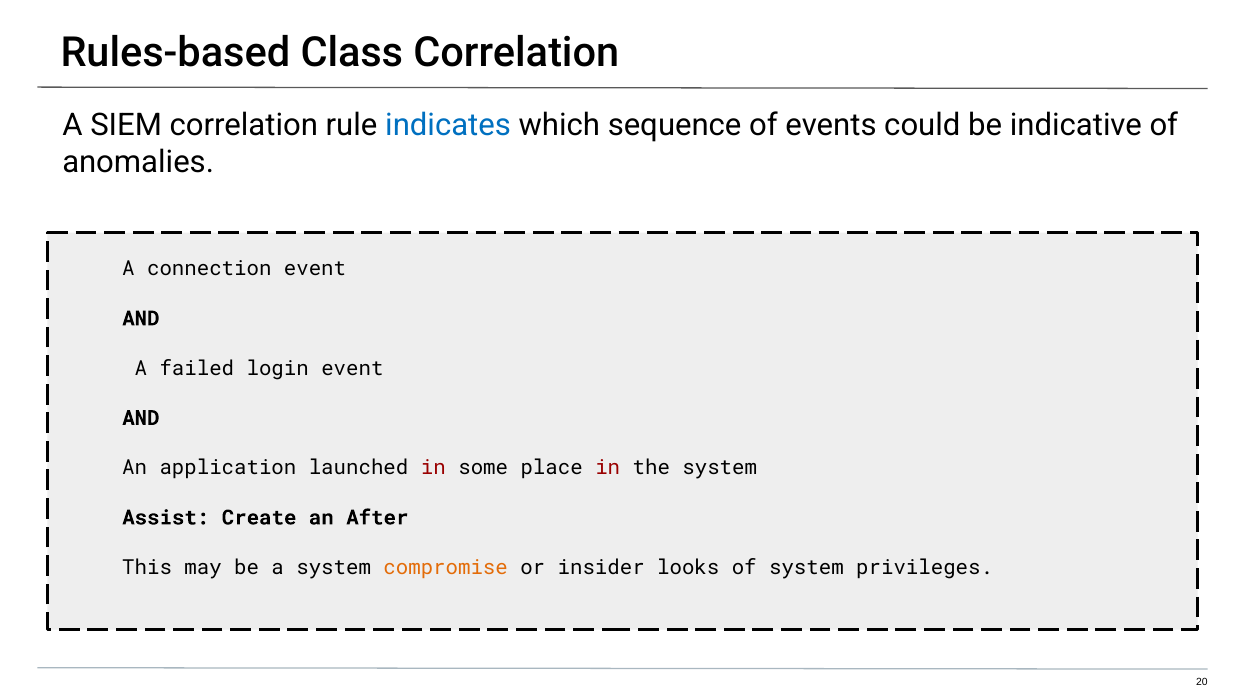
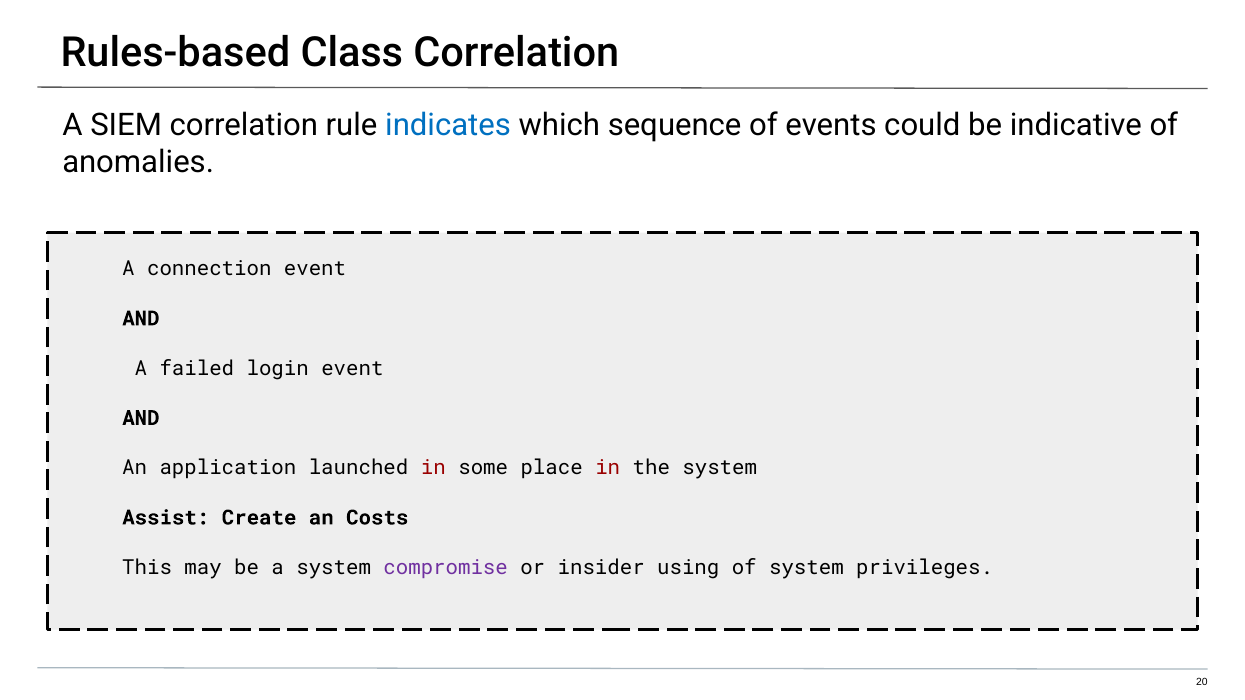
After: After -> Costs (377, 518)
compromise colour: orange -> purple (446, 568)
looks: looks -> using (688, 568)
